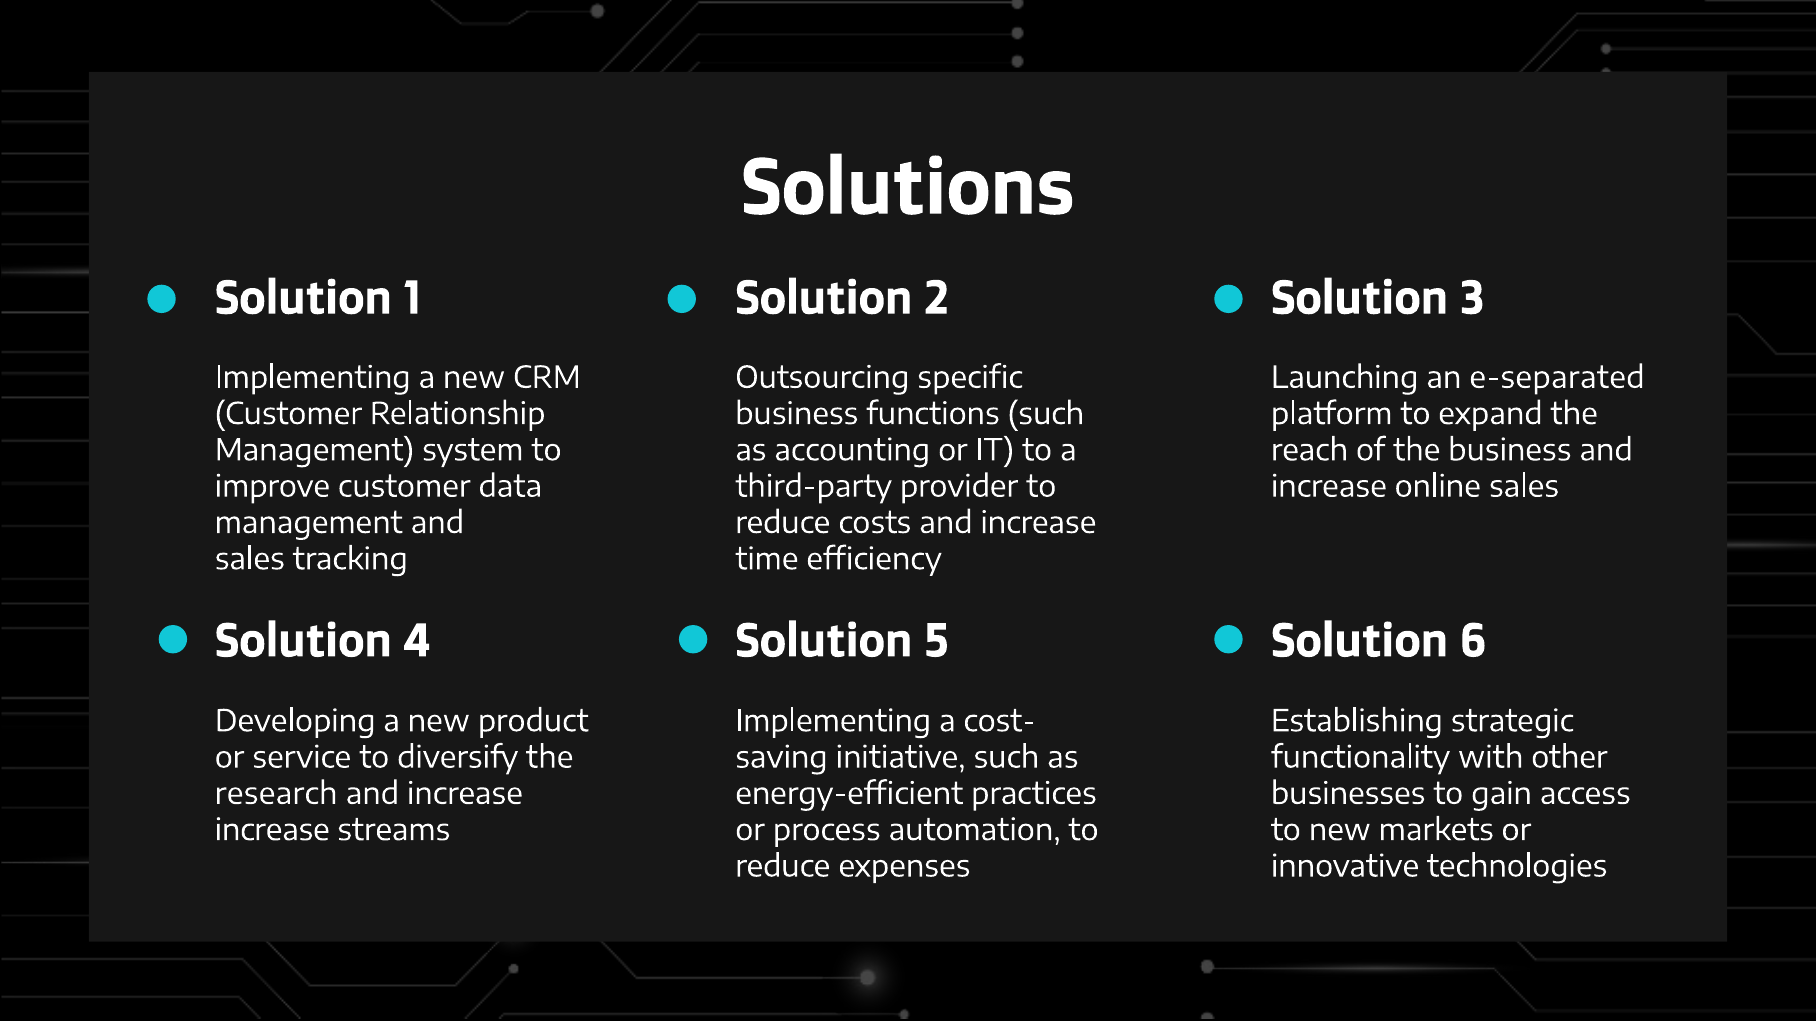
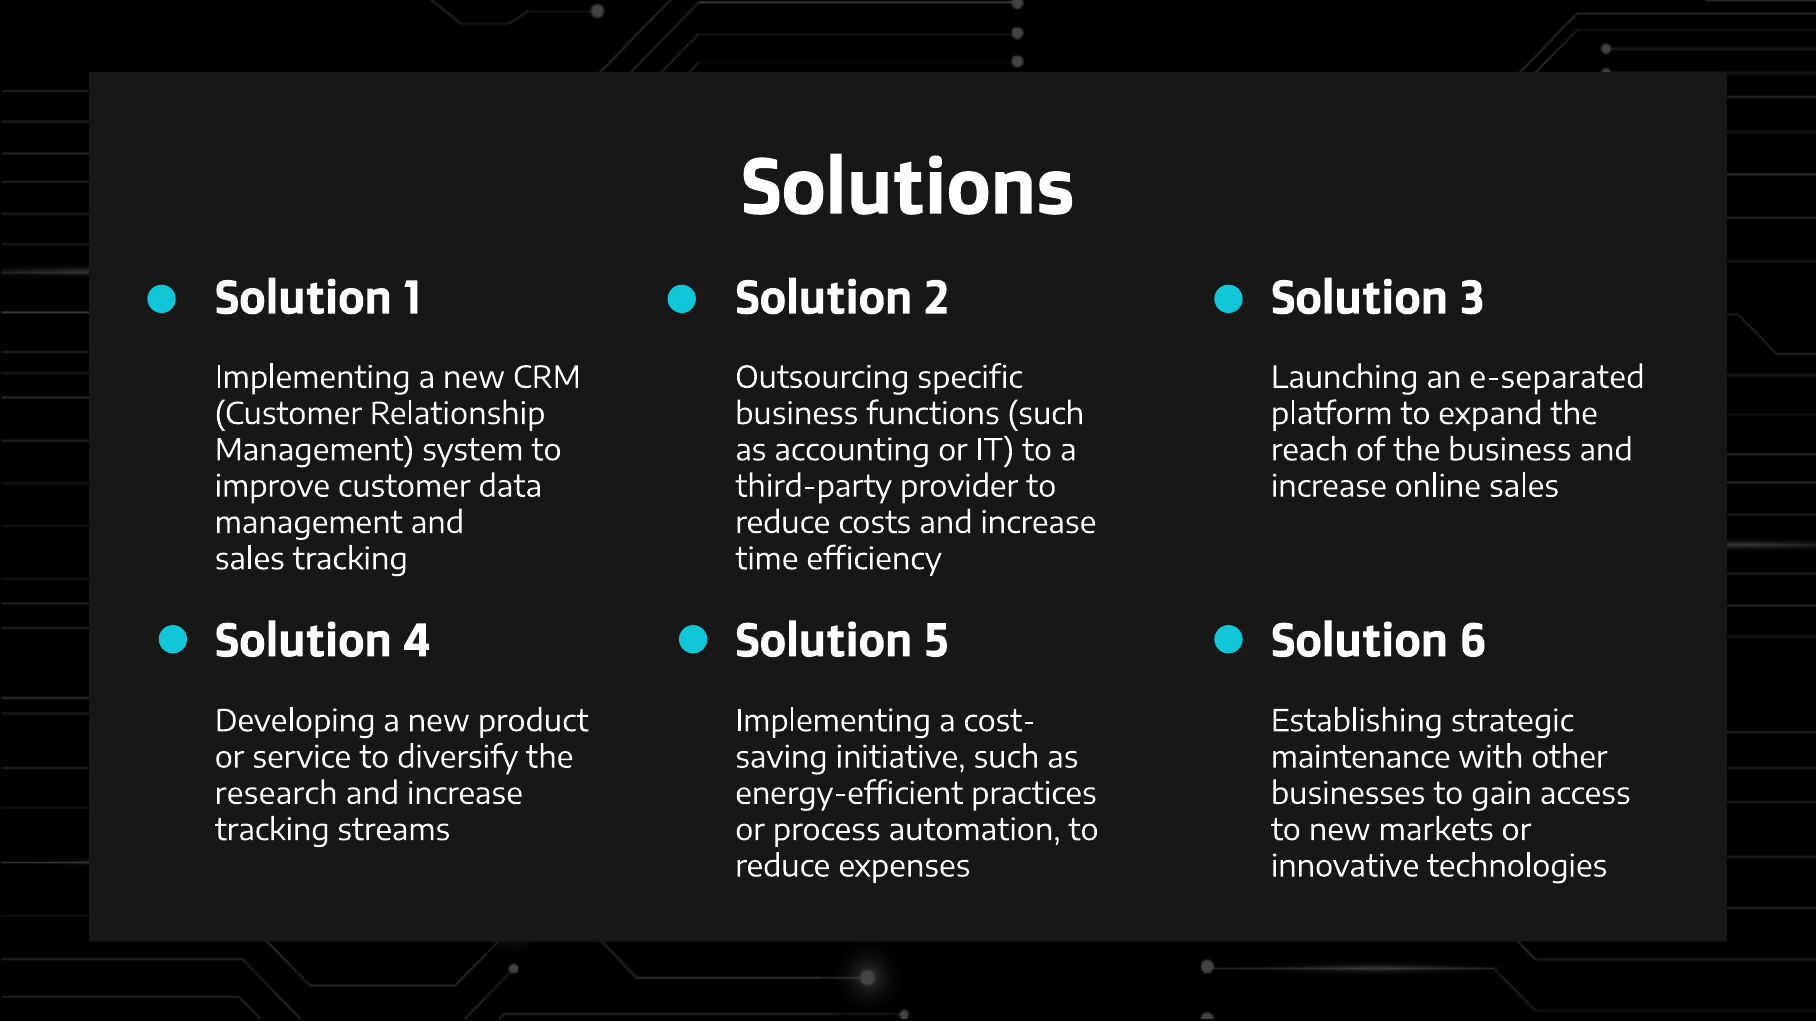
functionality: functionality -> maintenance (1361, 758)
increase: increase -> tracking (272, 831)
